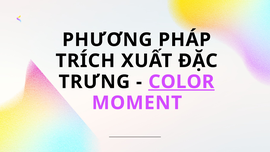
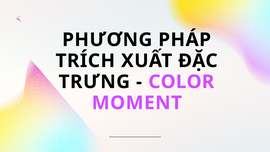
COLOR underline: present -> none (181, 82)
